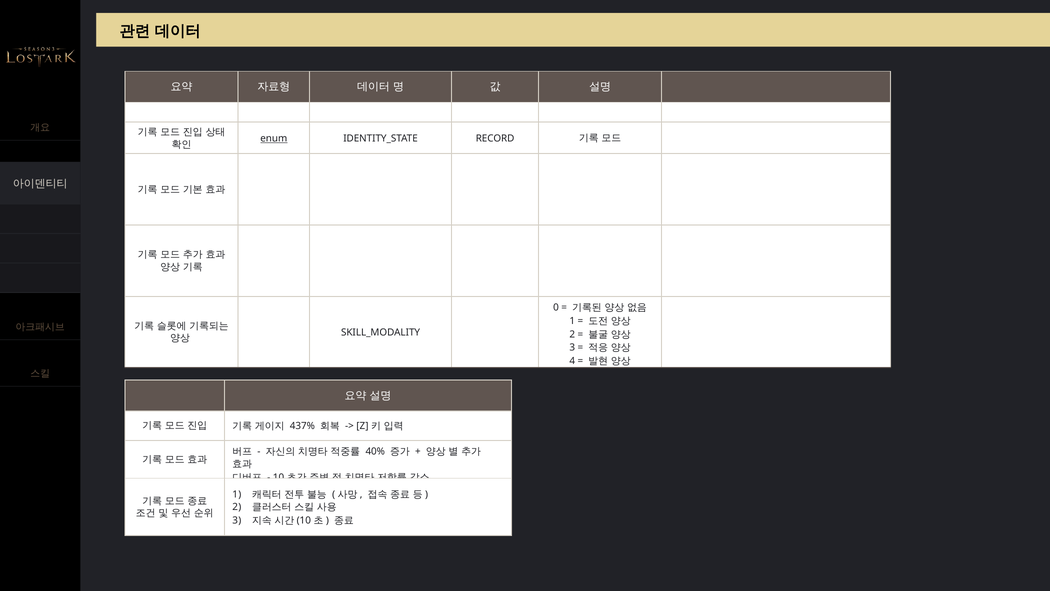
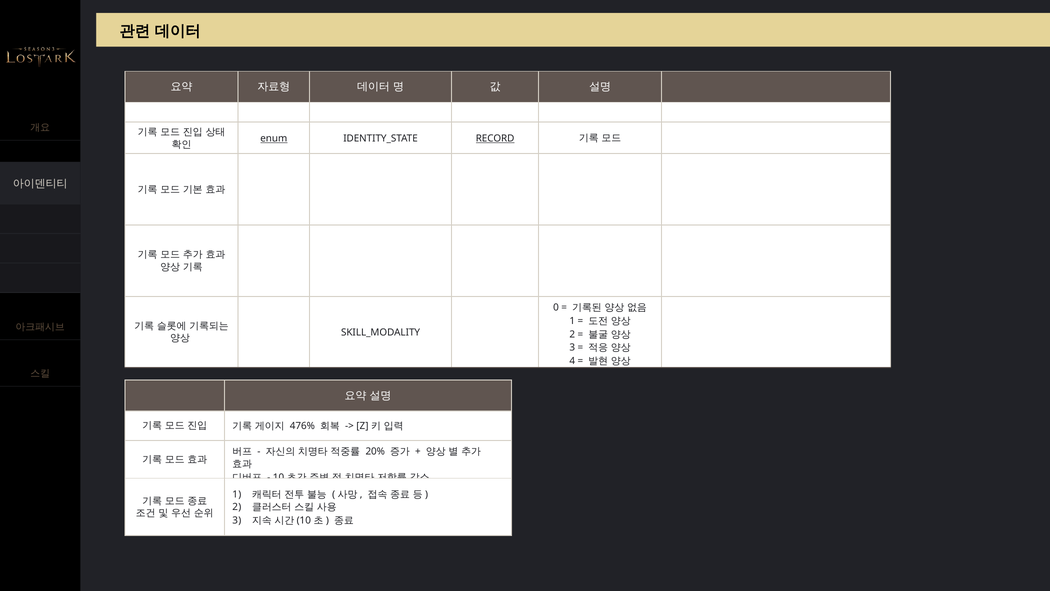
RECORD underline: none -> present (495, 138)
437%: 437% -> 476% (302, 426)
40%: 40% -> 20% (375, 451)
